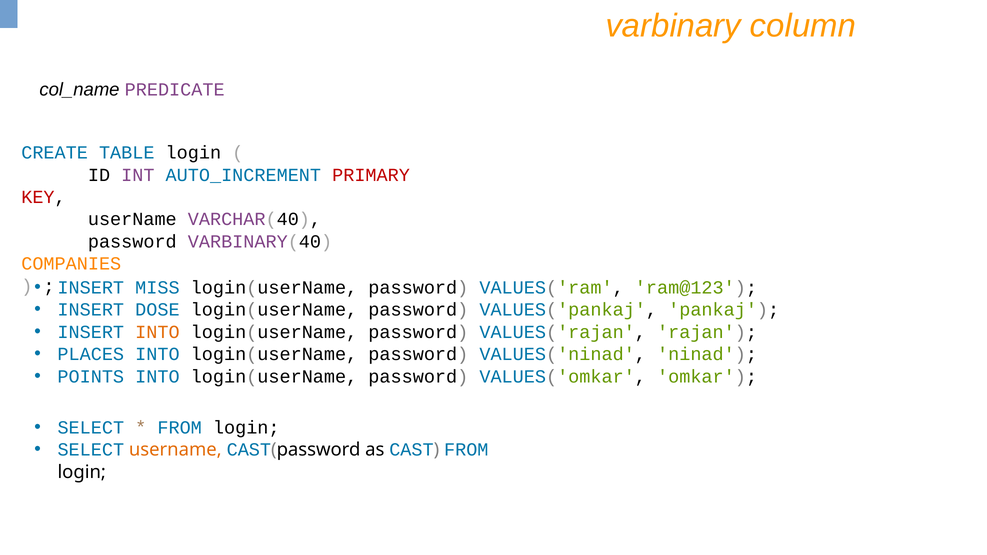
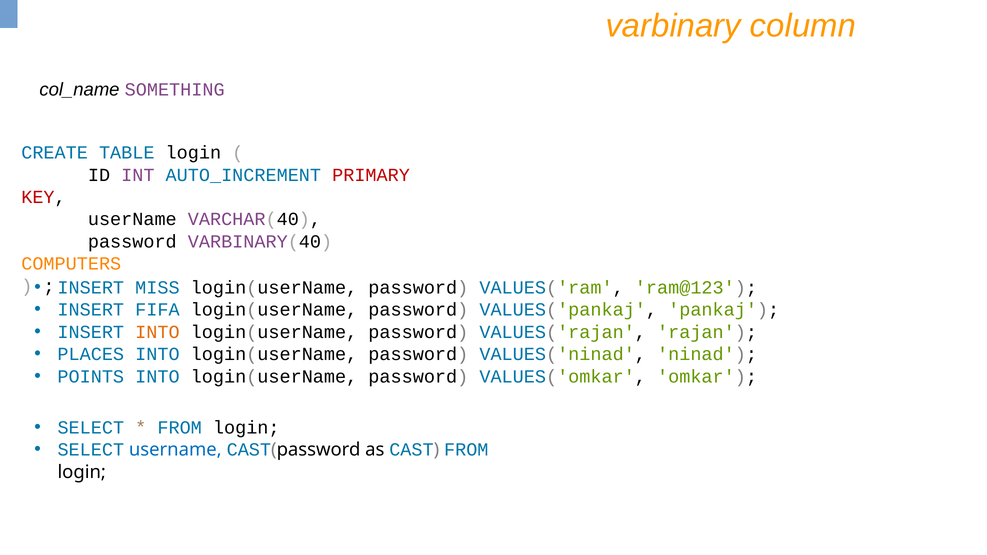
PREDICATE: PREDICATE -> SOMETHING (175, 90)
COMPANIES: COMPANIES -> COMPUTERS (71, 264)
DOSE: DOSE -> FIFA (157, 310)
username colour: orange -> blue (175, 450)
